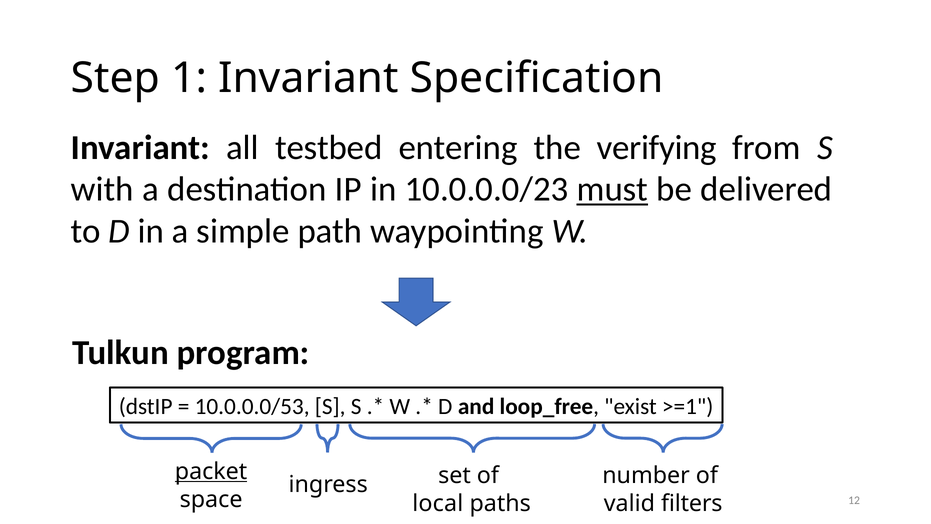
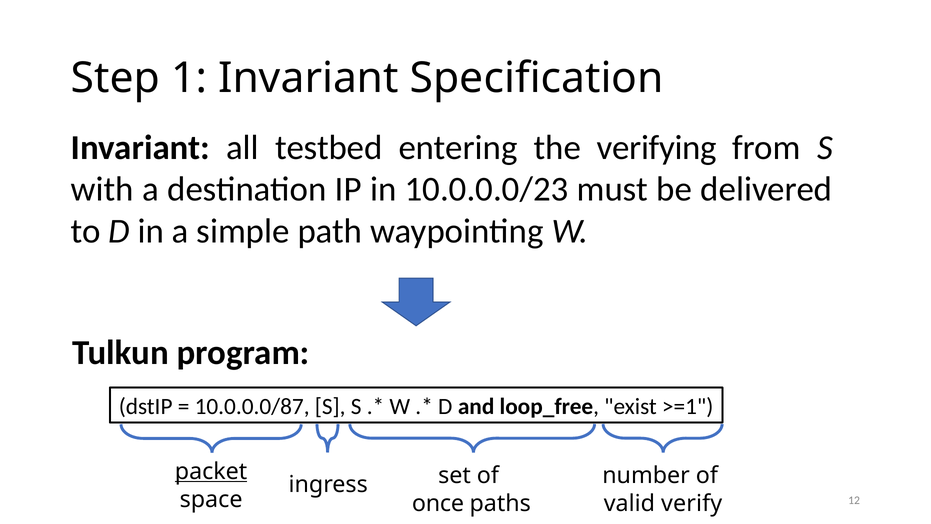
must underline: present -> none (612, 189)
10.0.0.0/53: 10.0.0.0/53 -> 10.0.0.0/87 (252, 406)
local: local -> once (438, 503)
filters: filters -> verify (692, 503)
